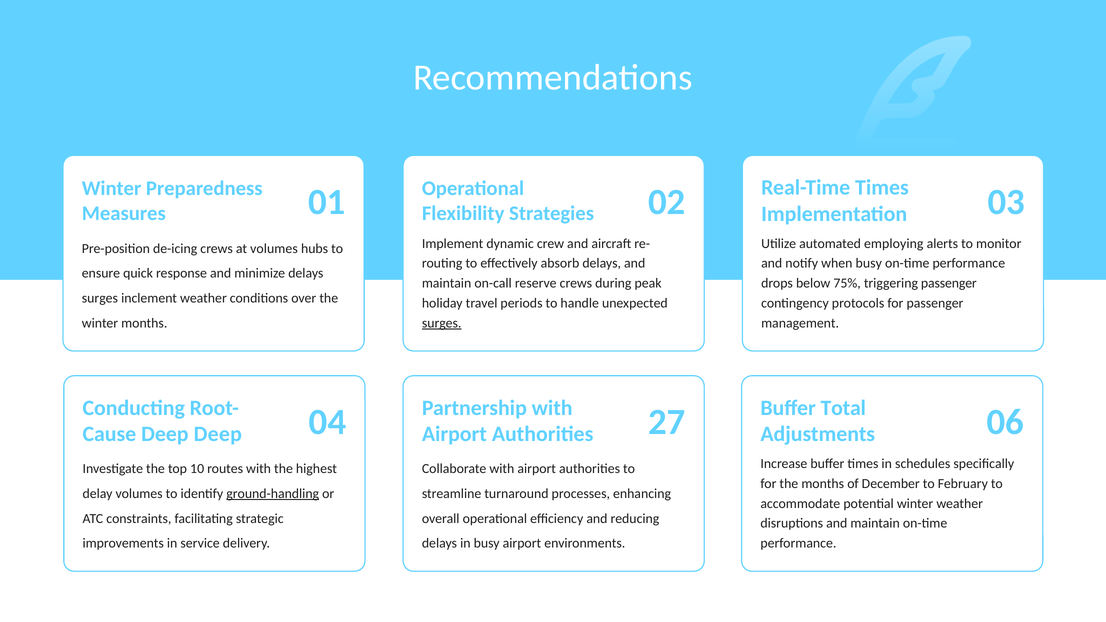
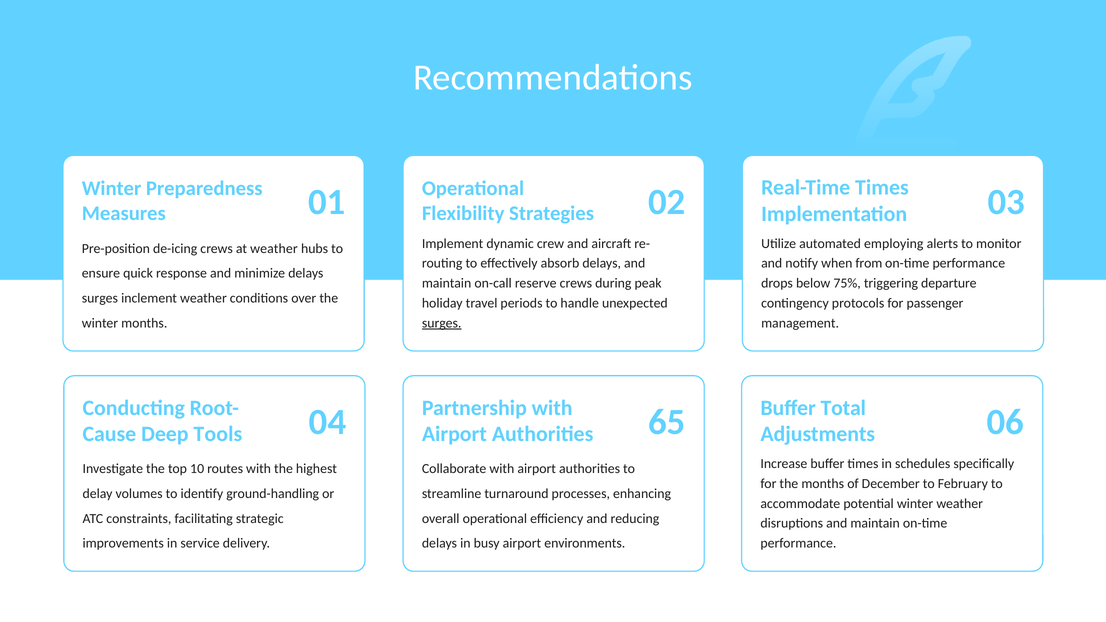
at volumes: volumes -> weather (274, 249)
when busy: busy -> from (869, 263)
triggering passenger: passenger -> departure (949, 283)
Deep Deep: Deep -> Tools (218, 434)
27: 27 -> 65 (667, 422)
ground-handling underline: present -> none (273, 494)
